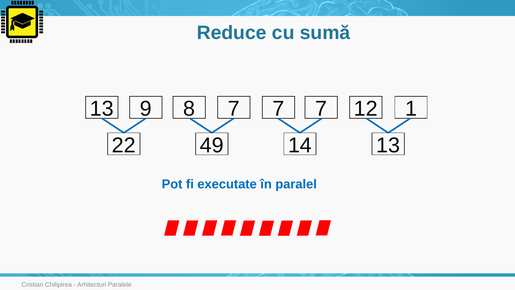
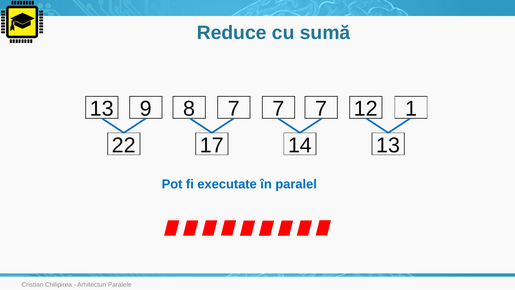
49: 49 -> 17 (212, 145)
